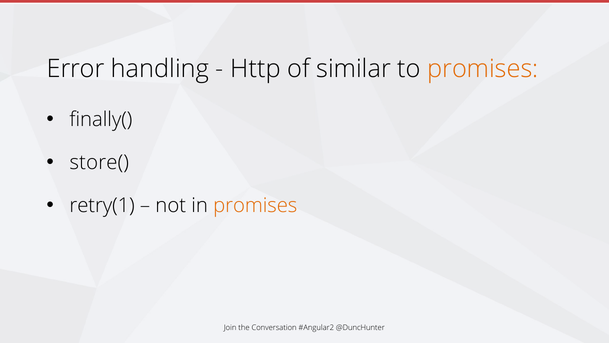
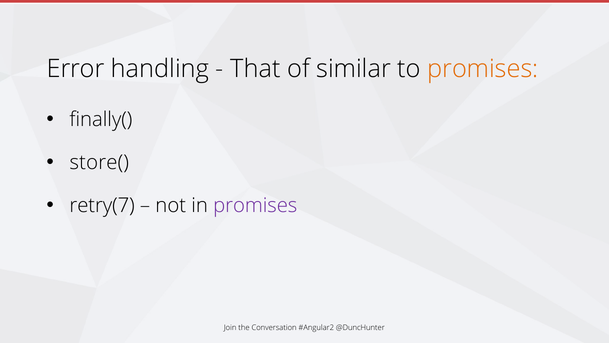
Http: Http -> That (255, 69)
retry(1: retry(1 -> retry(7 (102, 205)
promises colour: orange -> purple (255, 205)
